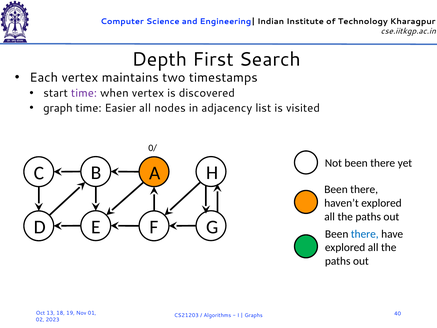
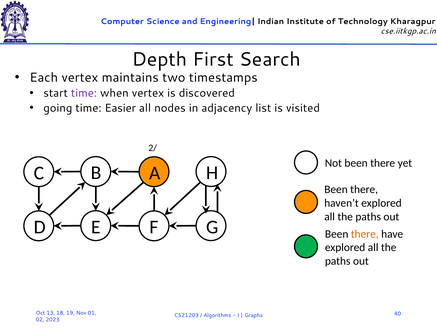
graph: graph -> going (58, 108)
0/: 0/ -> 2/ (153, 148)
there colour: blue -> orange (365, 234)
